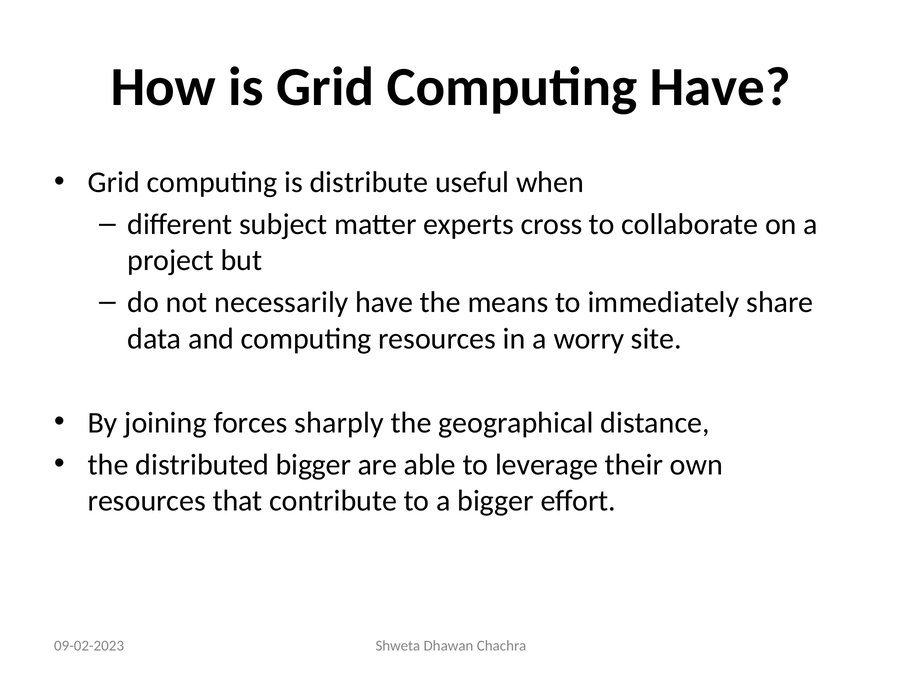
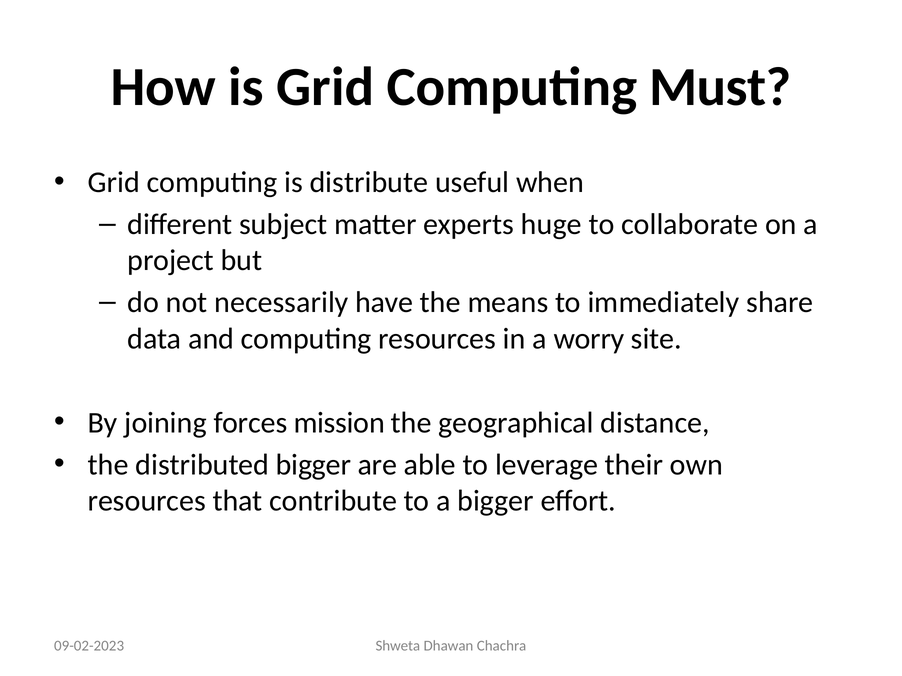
Computing Have: Have -> Must (720, 87)
cross: cross -> huge (551, 225)
sharply: sharply -> mission (339, 423)
